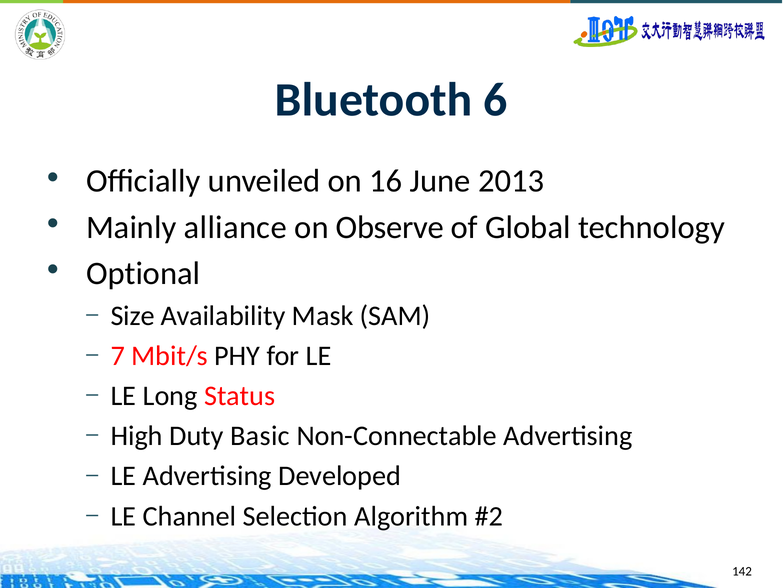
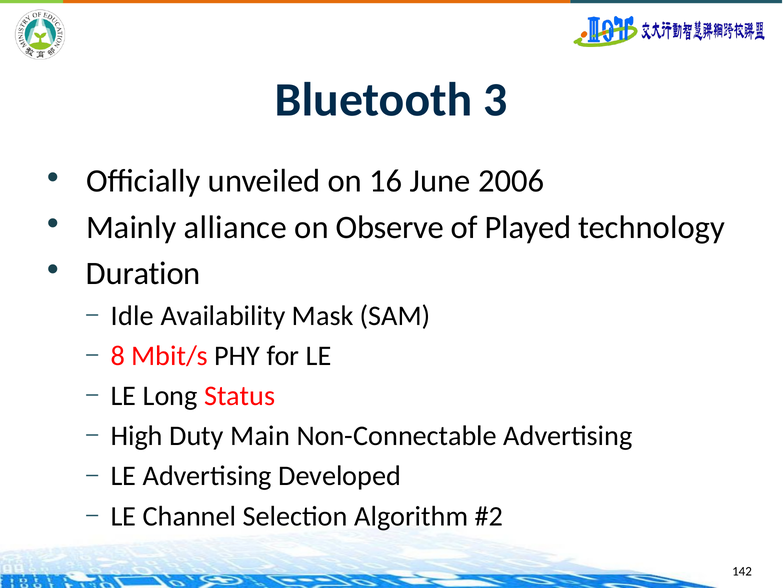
6: 6 -> 3 (496, 100)
2013: 2013 -> 2006 (511, 181)
Global: Global -> Played (528, 227)
Optional: Optional -> Duration (143, 273)
Size: Size -> Idle (132, 315)
7: 7 -> 8 (118, 356)
Basic: Basic -> Main (260, 436)
